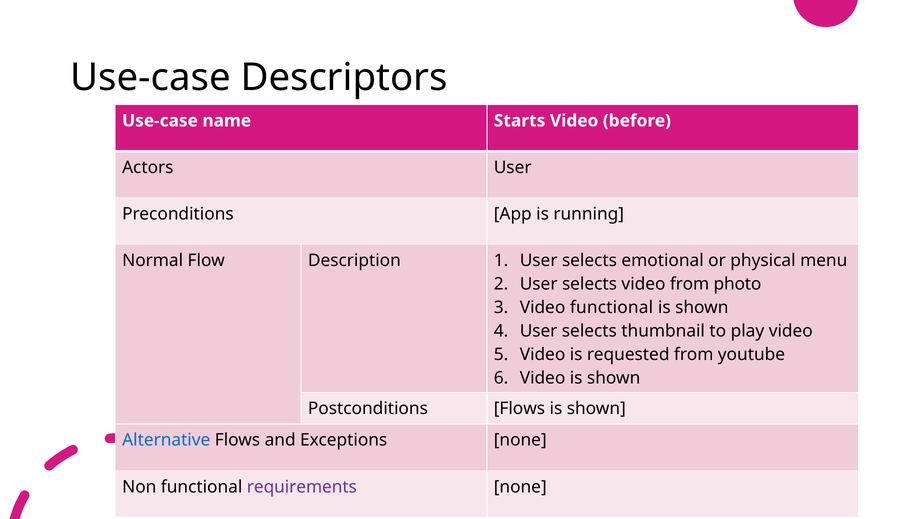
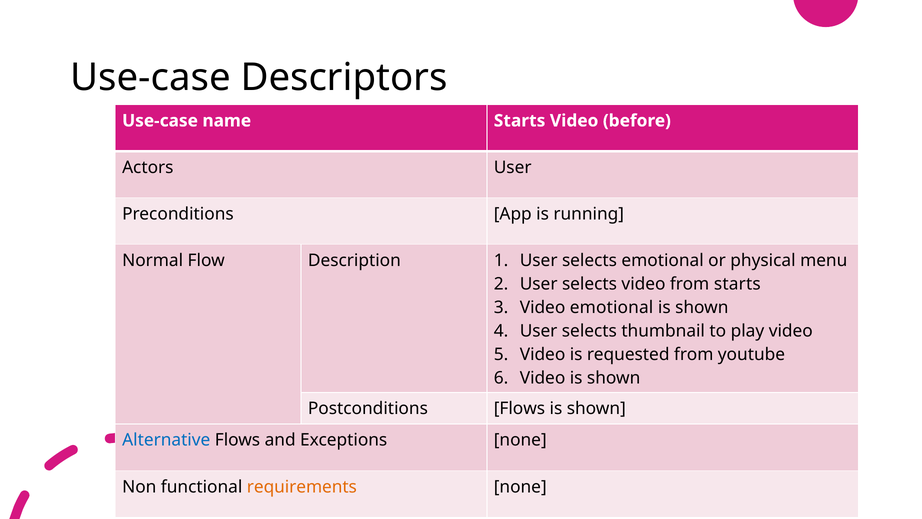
from photo: photo -> starts (737, 284)
Video functional: functional -> emotional (612, 307)
requirements colour: purple -> orange (302, 487)
